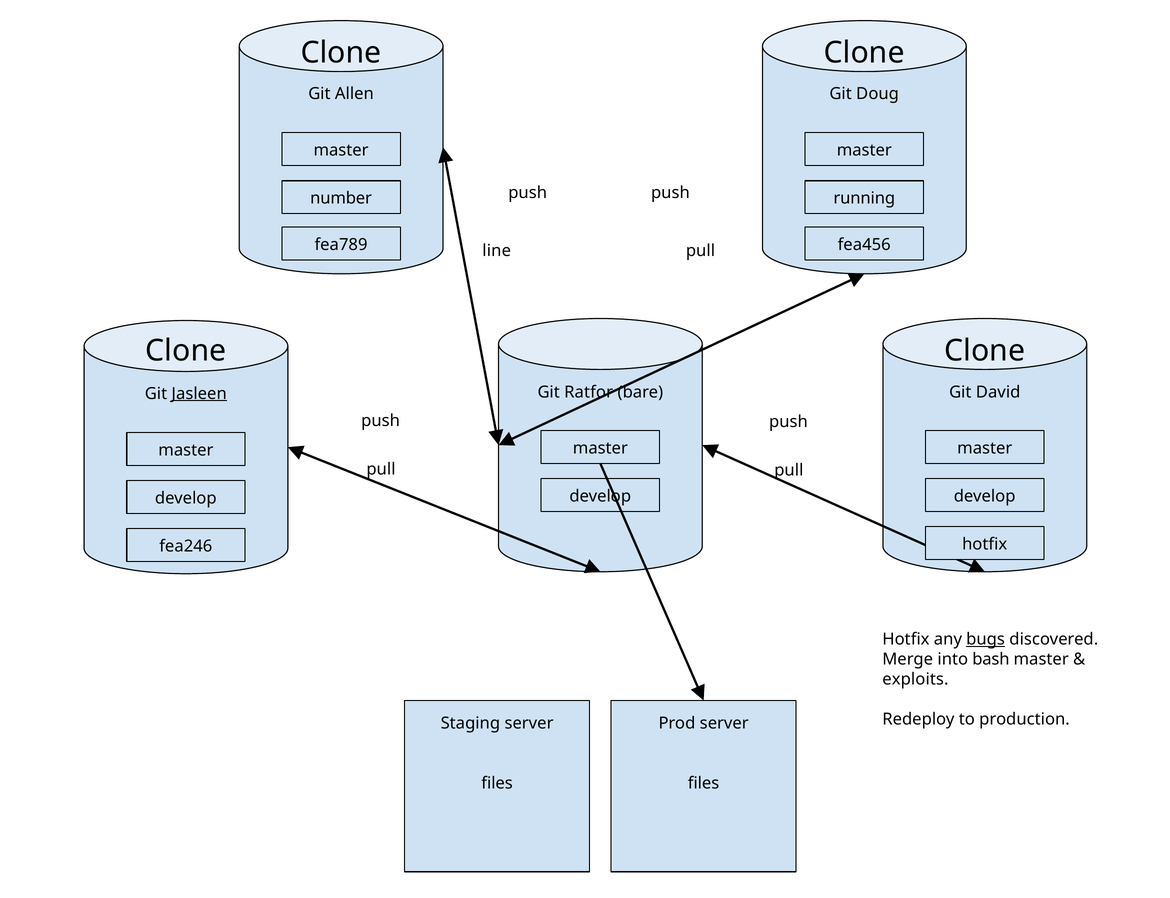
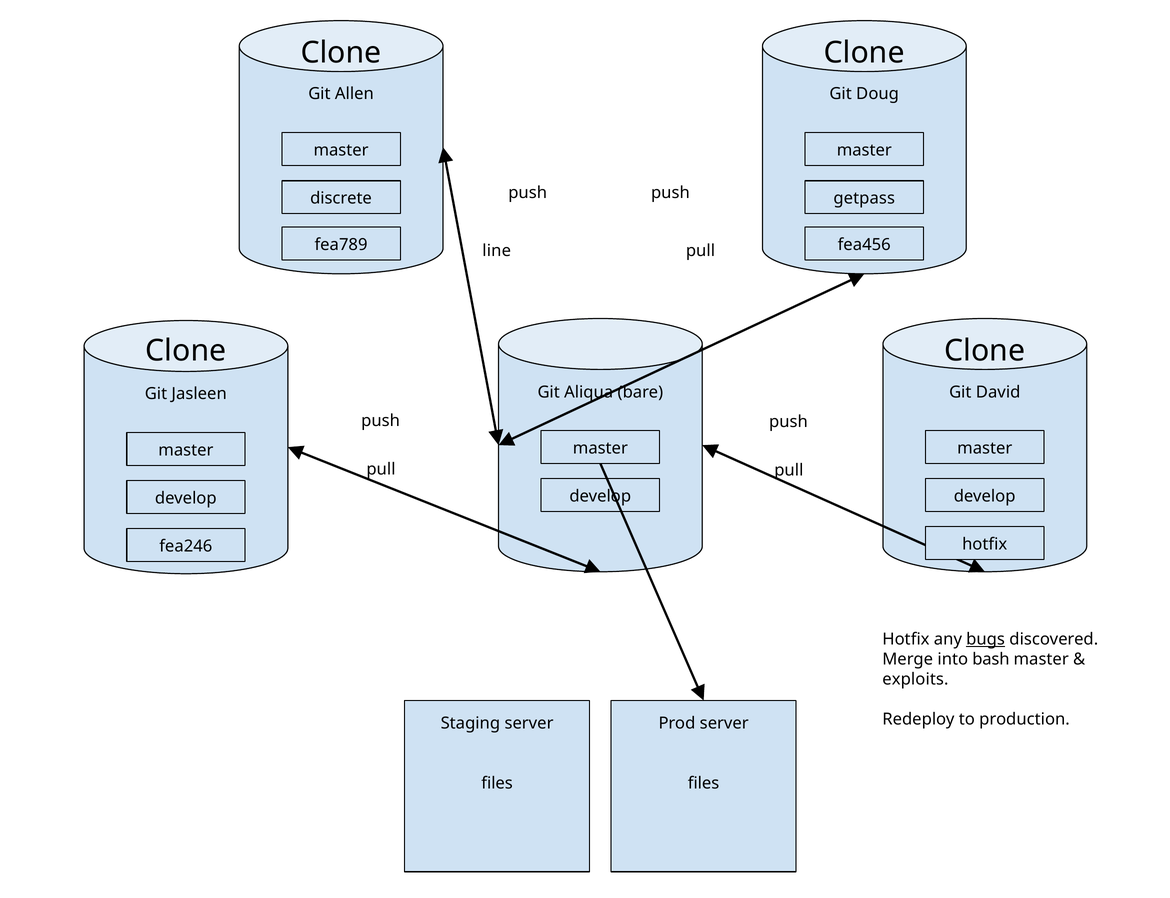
number: number -> discrete (341, 198)
running: running -> getpass (864, 198)
Ratfor: Ratfor -> Aliqua (589, 392)
Jasleen underline: present -> none (199, 393)
